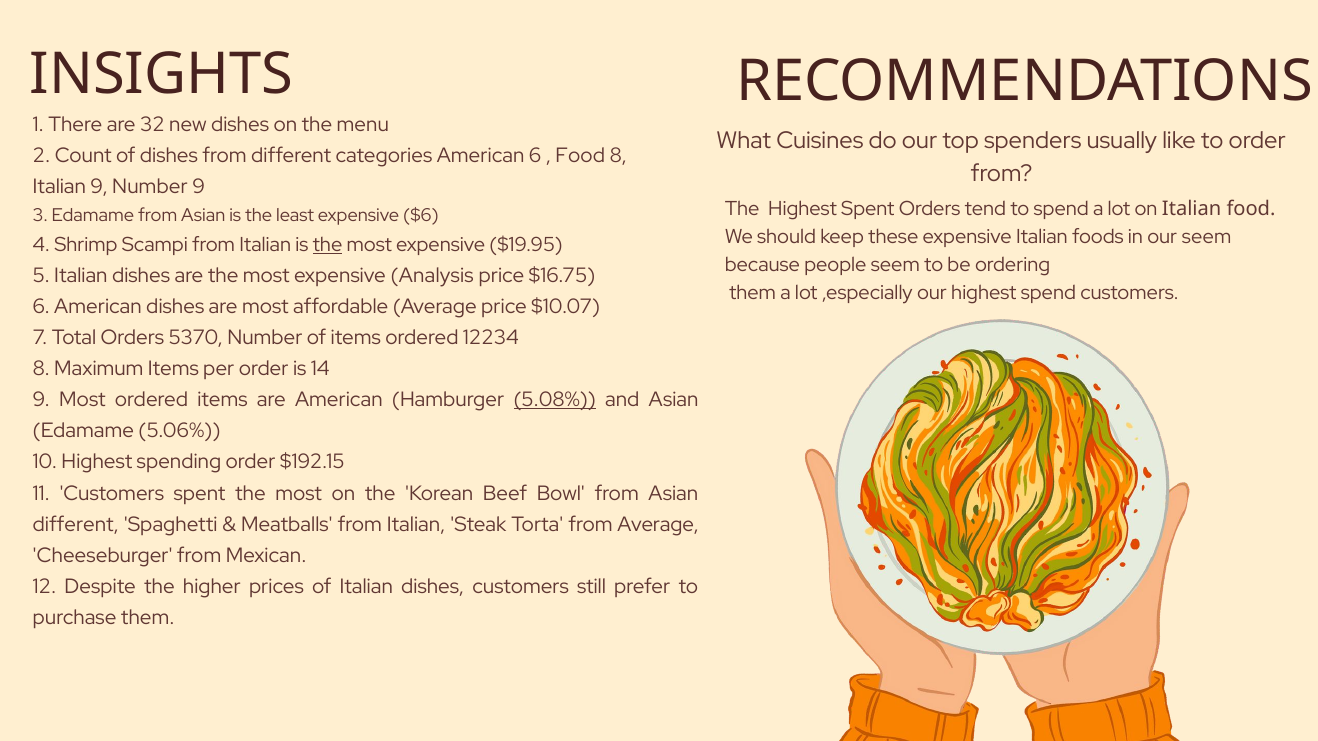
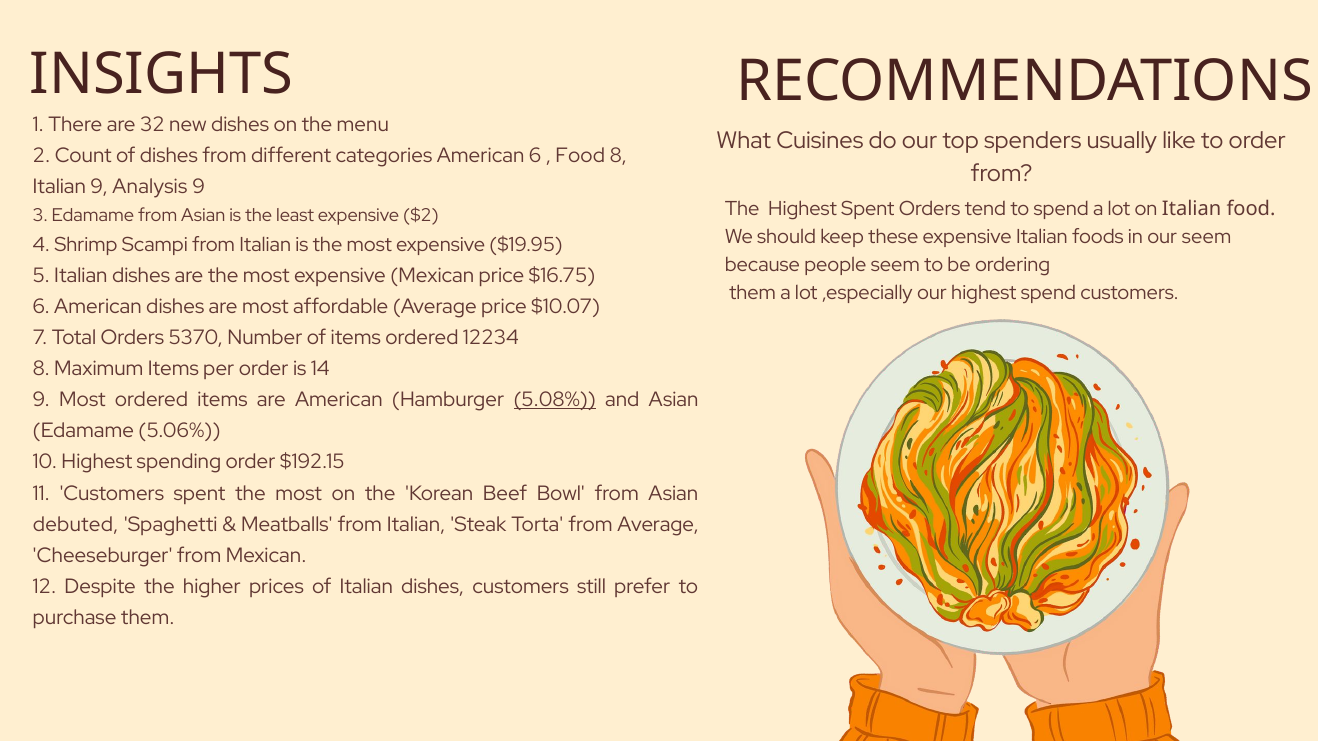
9 Number: Number -> Analysis (150, 187)
$6: $6 -> $2 (421, 216)
the underline: present -> none (328, 245)
expensive Analysis: Analysis -> Mexican (432, 276)
different: different -> debuted (76, 525)
